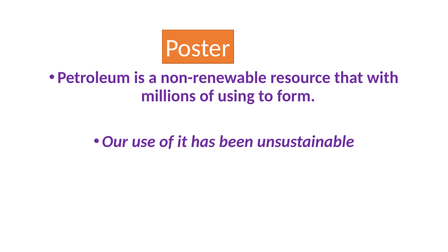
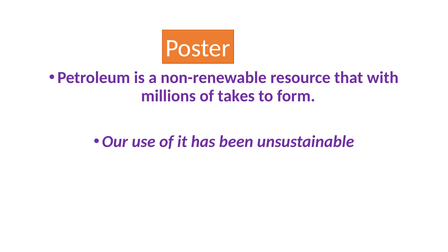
using: using -> takes (236, 96)
